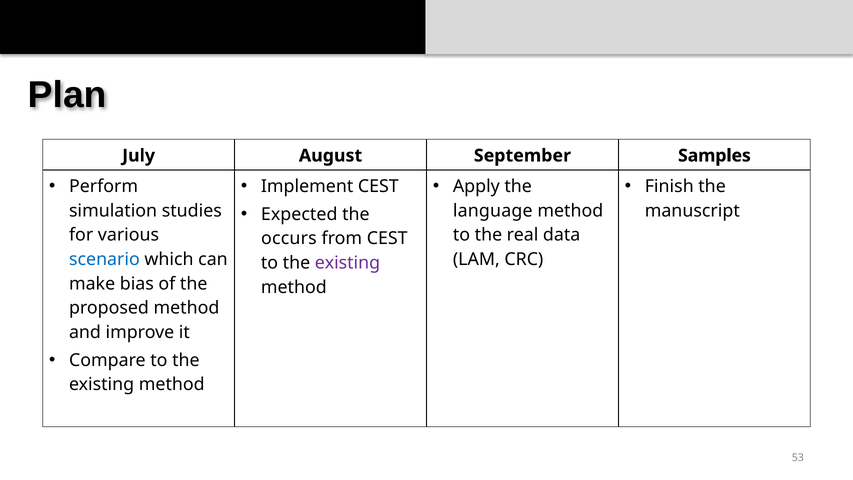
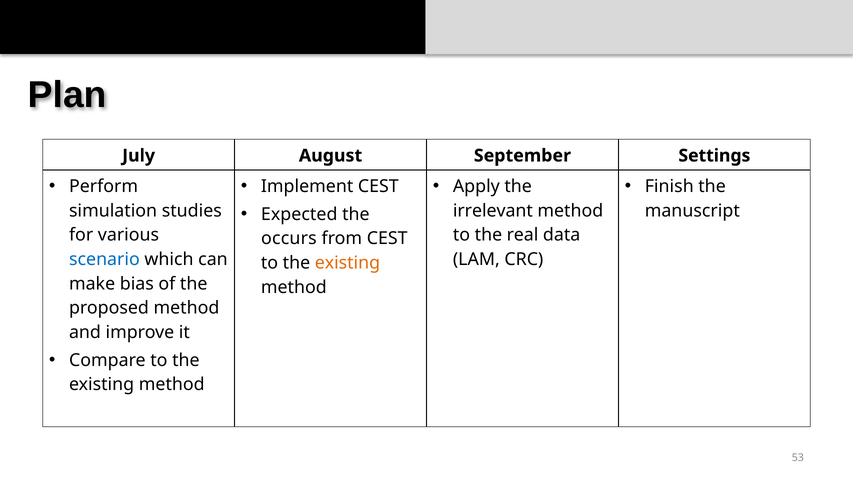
Samples: Samples -> Settings (714, 156)
language: language -> irrelevant (493, 211)
existing colour: purple -> orange (347, 263)
